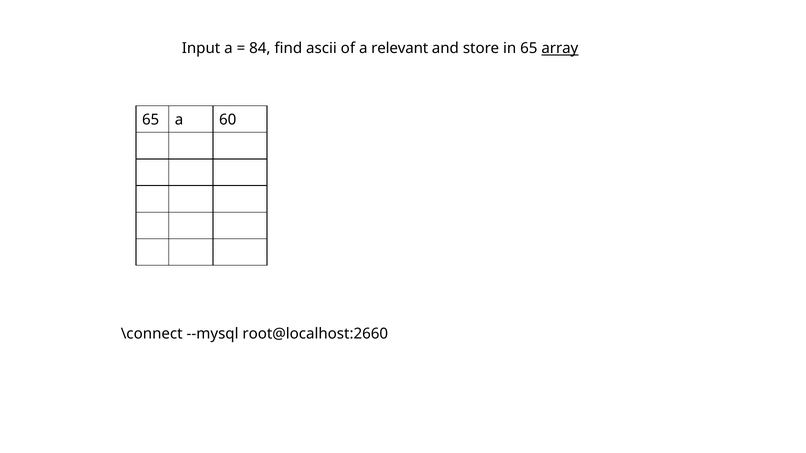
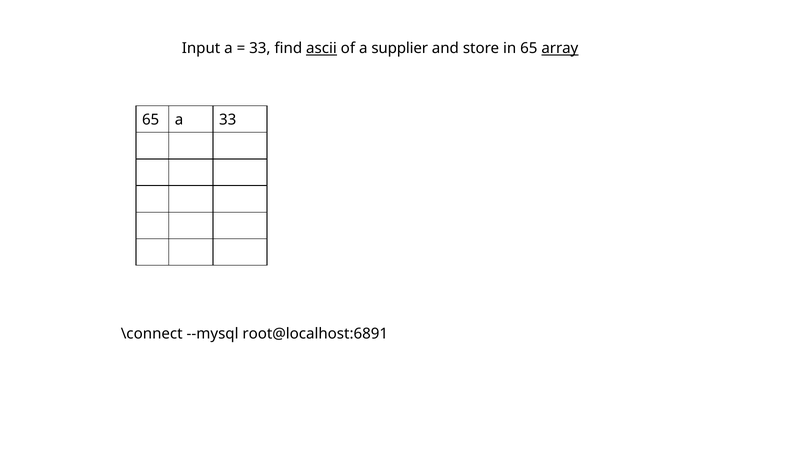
84: 84 -> 33 (260, 48)
ascii underline: none -> present (321, 48)
relevant: relevant -> supplier (400, 48)
a 60: 60 -> 33 (228, 120)
root@localhost:2660: root@localhost:2660 -> root@localhost:6891 (315, 334)
